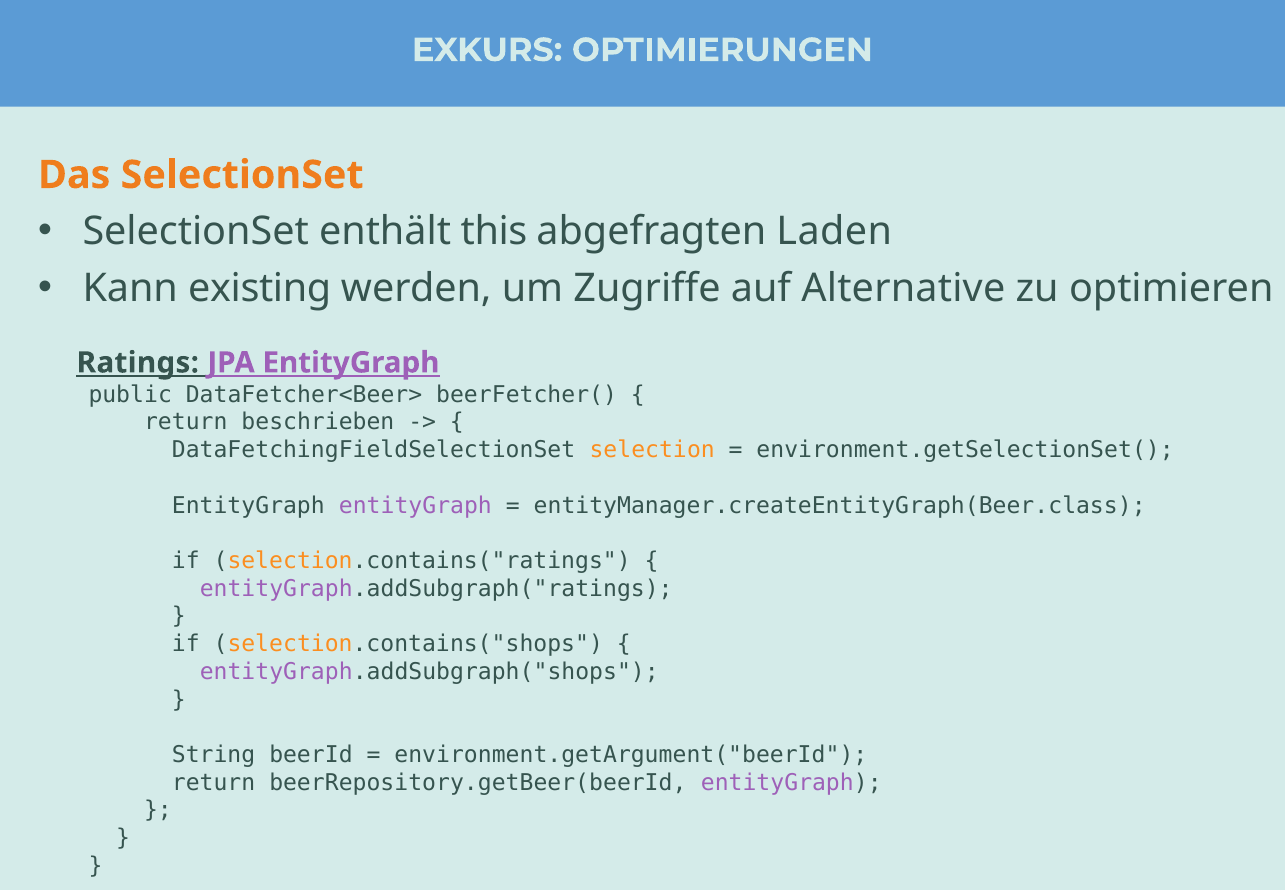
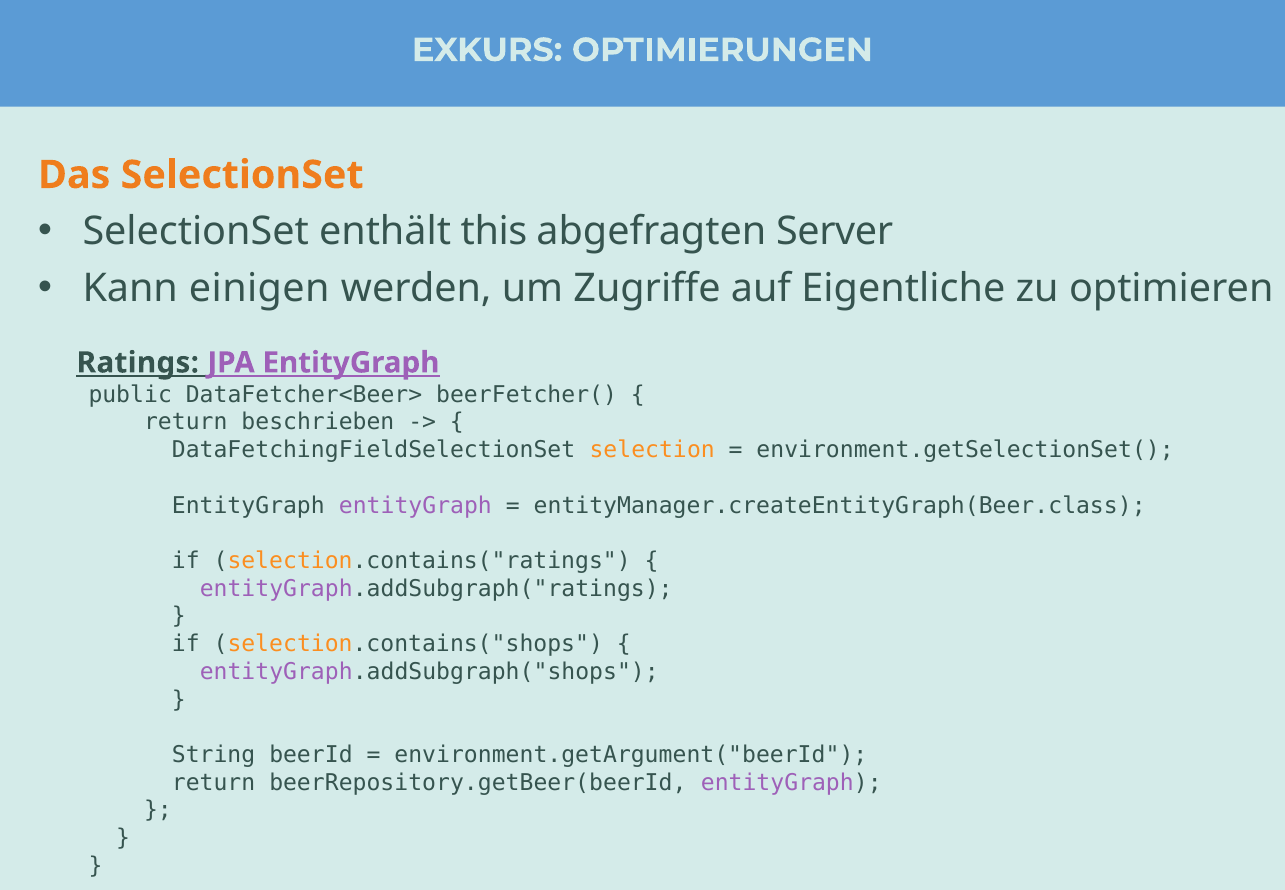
Laden: Laden -> Server (835, 232)
existing: existing -> einigen (259, 289)
Alternative: Alternative -> Eigentliche (903, 289)
